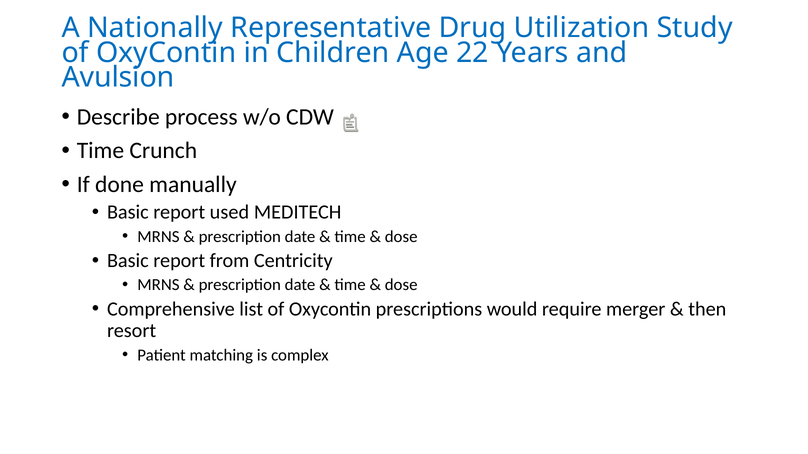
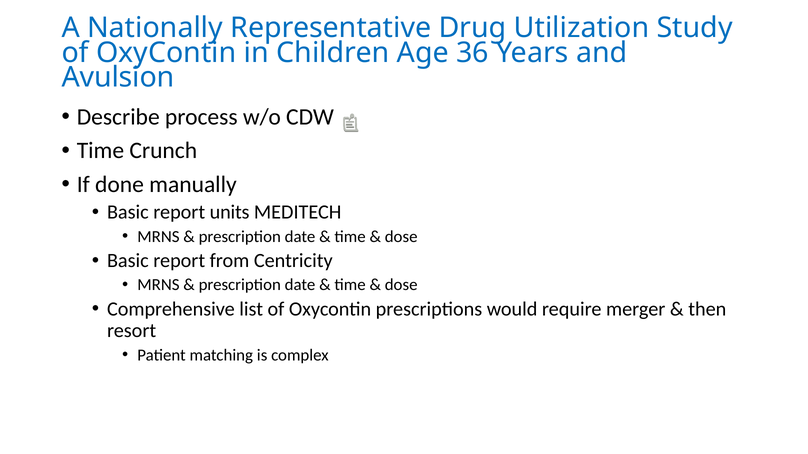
22: 22 -> 36 (472, 53)
used: used -> units (230, 213)
